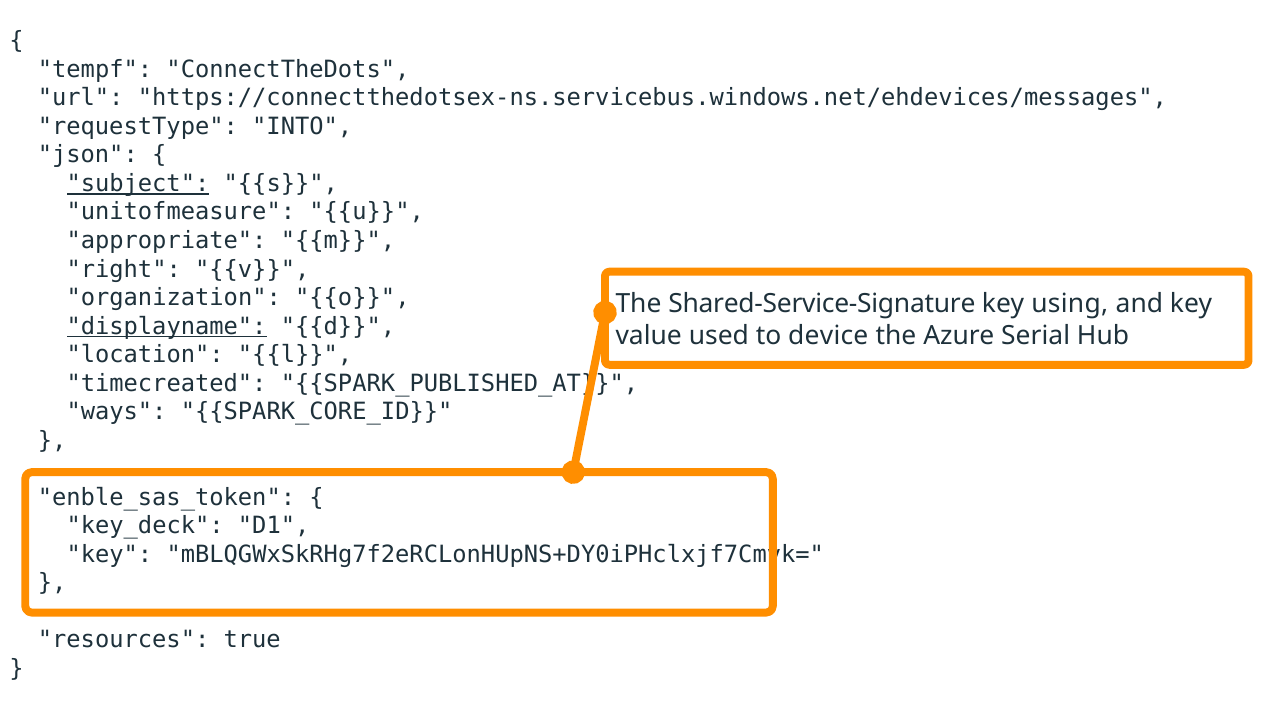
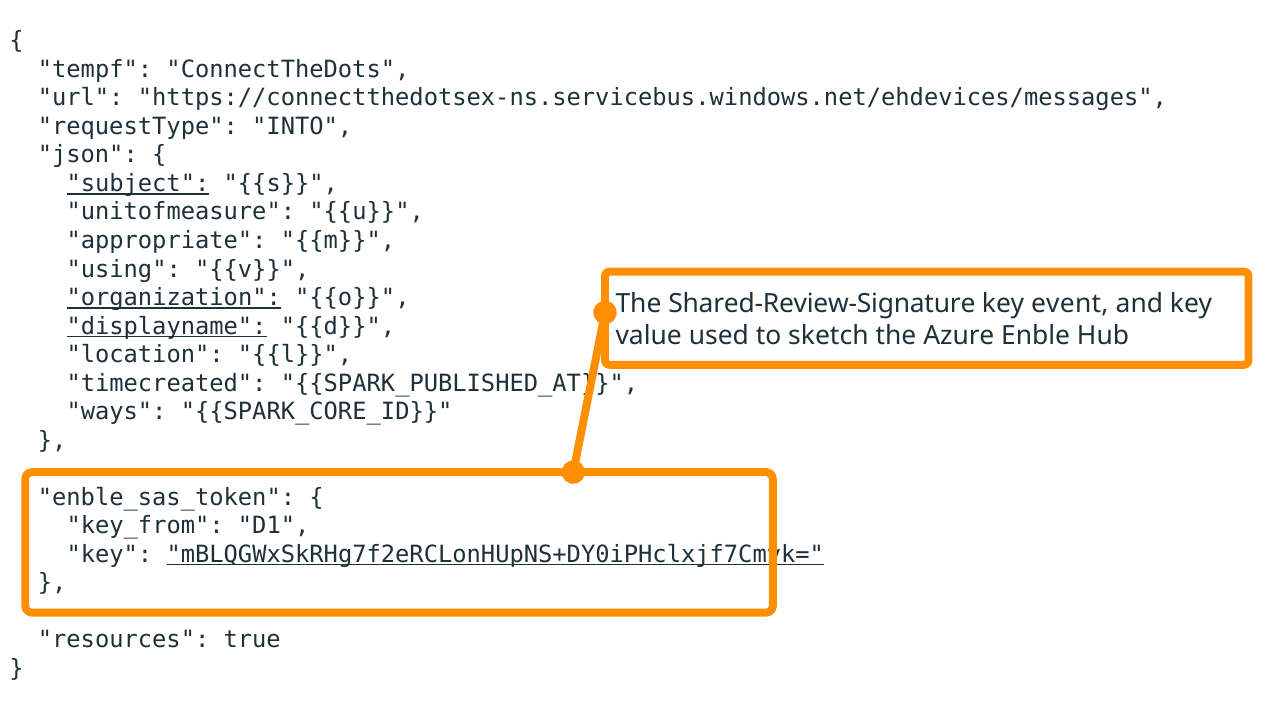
right: right -> using (124, 269)
organization underline: none -> present (174, 298)
Shared-Service-Signature: Shared-Service-Signature -> Shared-Review-Signature (822, 304)
using: using -> event (1070, 304)
device: device -> sketch (828, 336)
Serial: Serial -> Enble (1036, 336)
key_deck: key_deck -> key_from (145, 526)
mBLQGWxSkRHg7f2eRCLonHUpNS+DY0iPHclxjf7Cmvk= underline: none -> present (495, 554)
